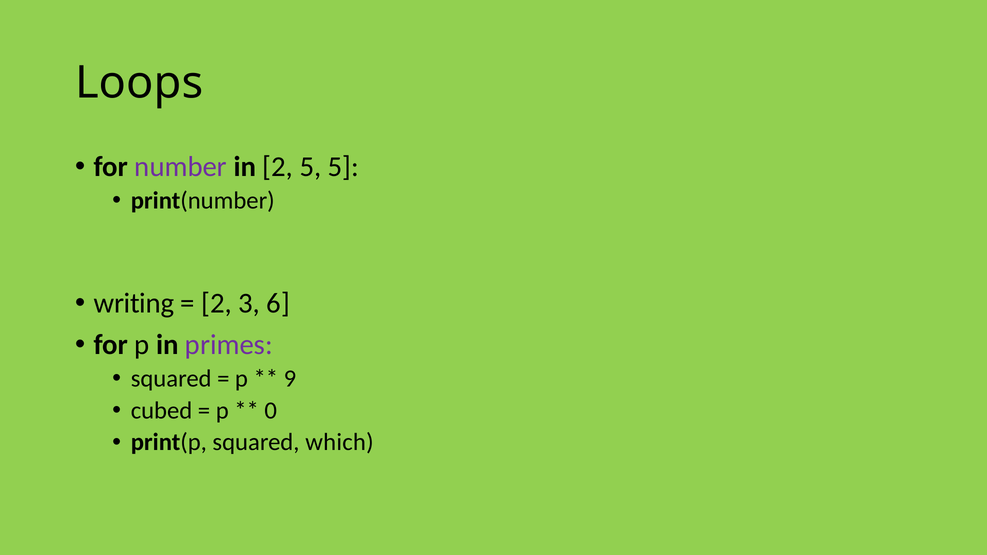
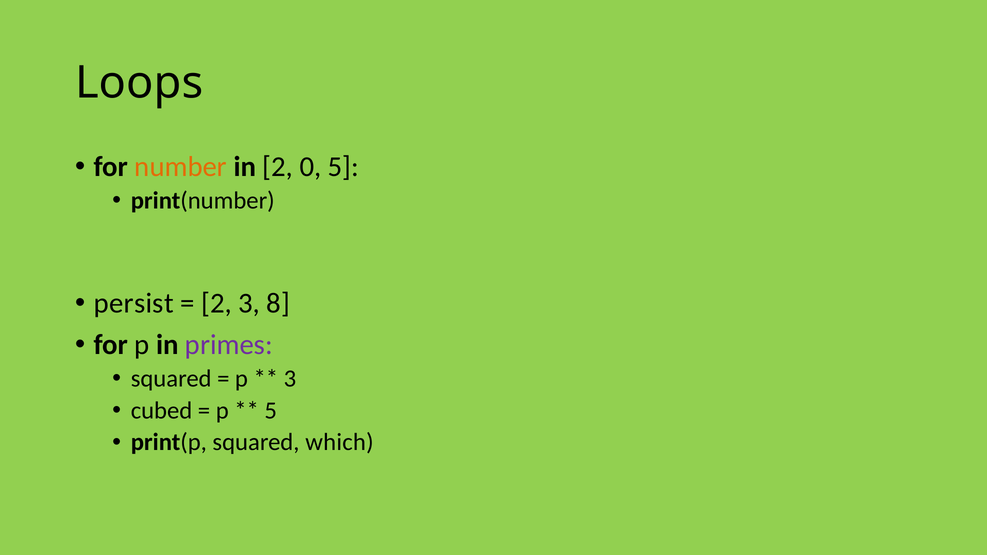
number colour: purple -> orange (181, 167)
2 5: 5 -> 0 (310, 167)
writing: writing -> persist (134, 304)
6: 6 -> 8 (278, 304)
9: 9 -> 3 (290, 379)
0: 0 -> 5 (271, 411)
